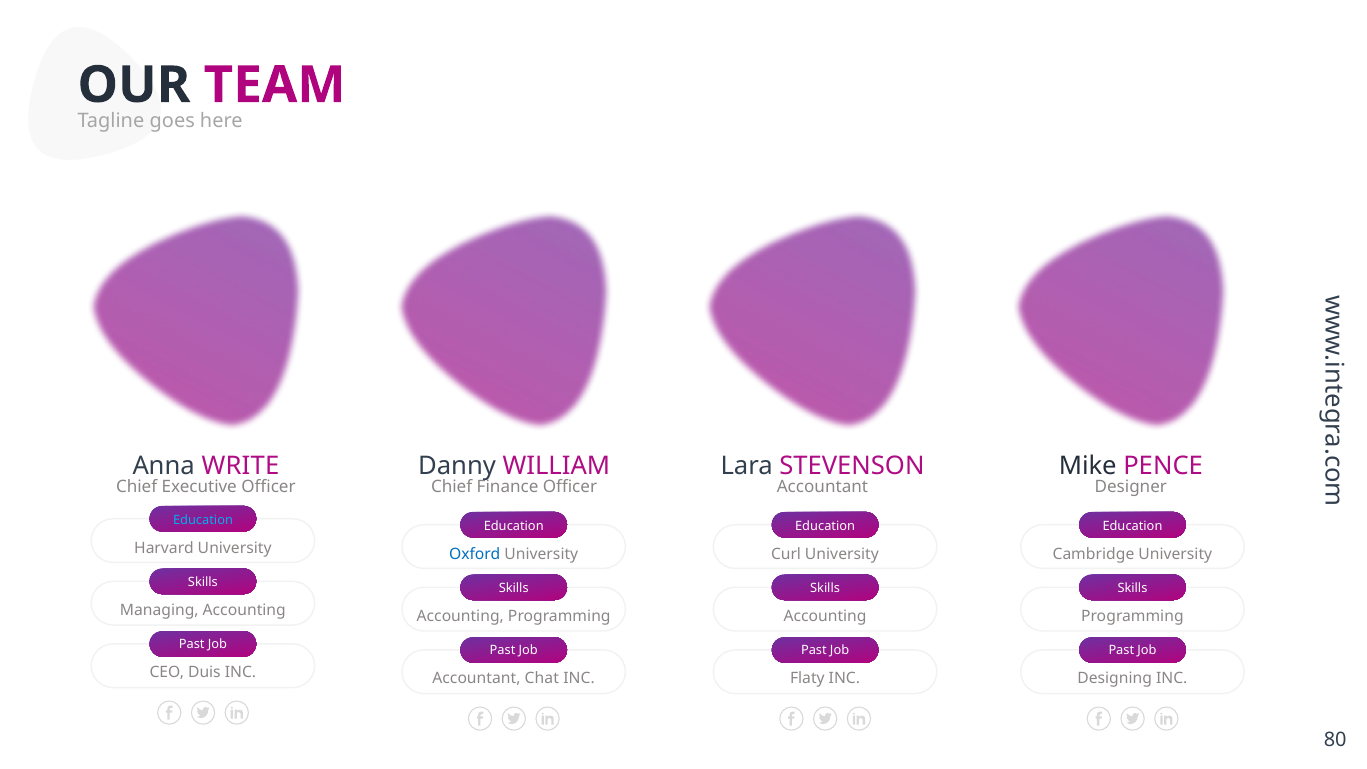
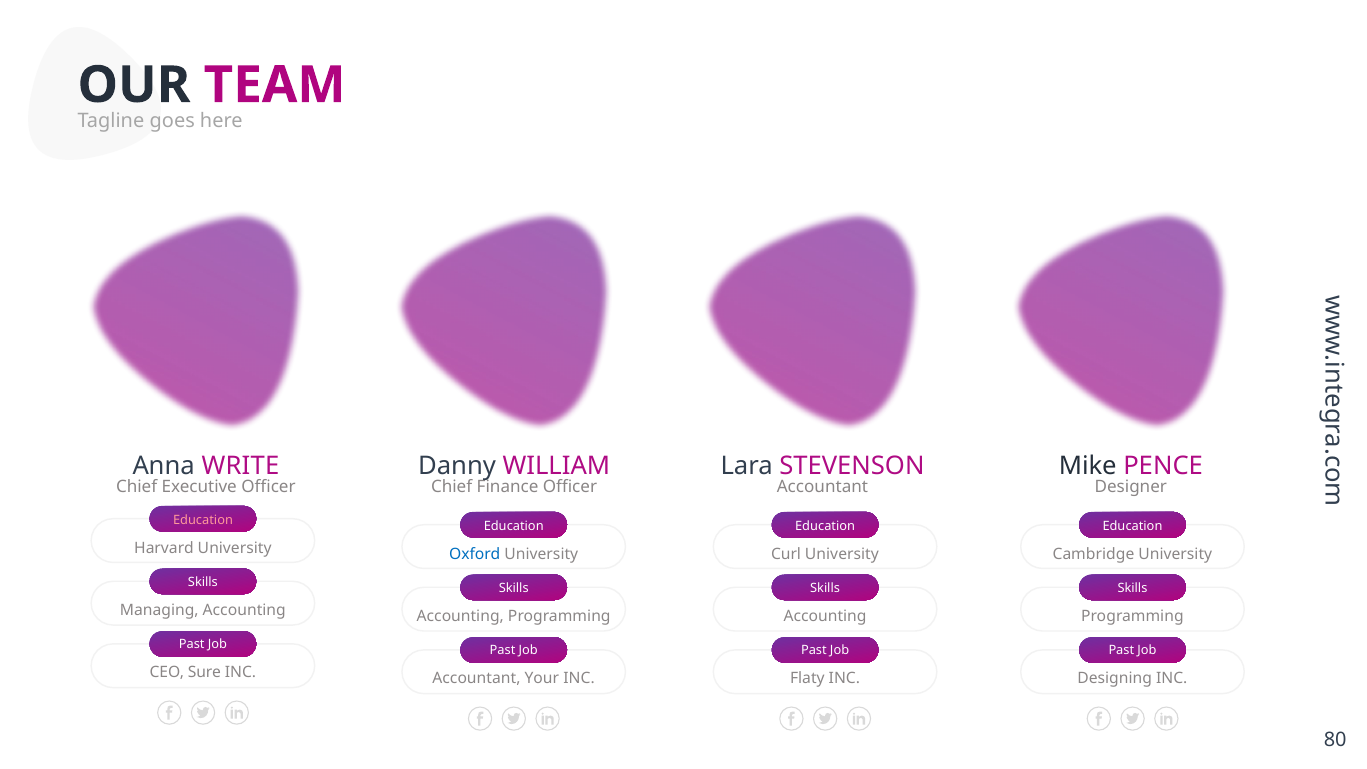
Education colour: light blue -> pink (203, 520)
Duis: Duis -> Sure (204, 672)
Chat: Chat -> Your (542, 679)
